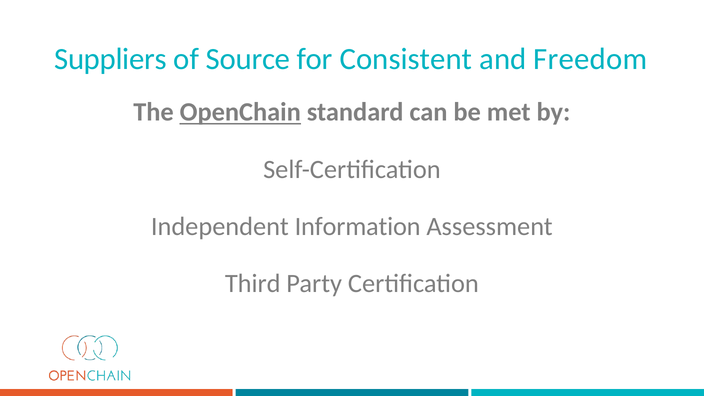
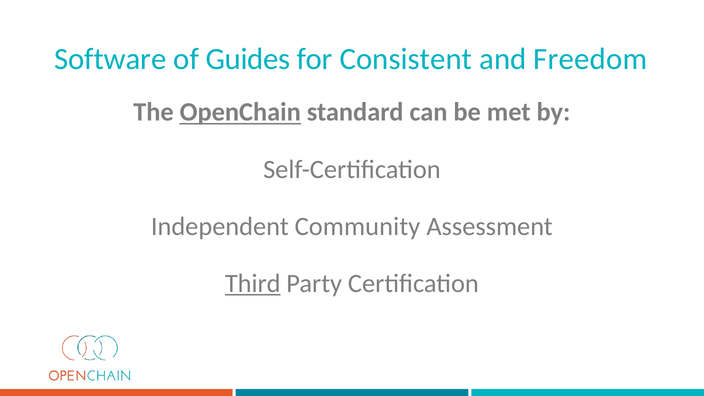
Suppliers: Suppliers -> Software (110, 59)
Source: Source -> Guides (248, 59)
Information: Information -> Community (357, 226)
Third underline: none -> present (253, 283)
